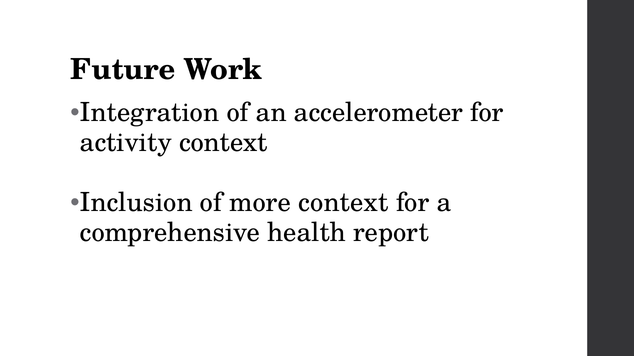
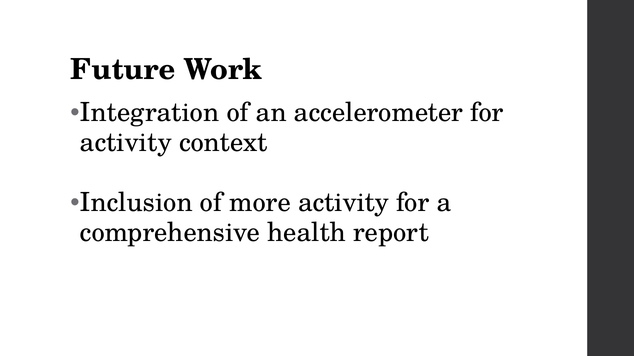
more context: context -> activity (344, 203)
